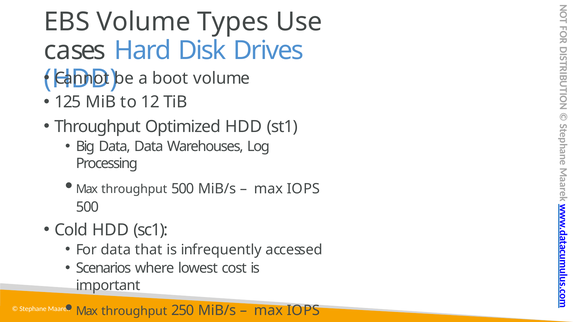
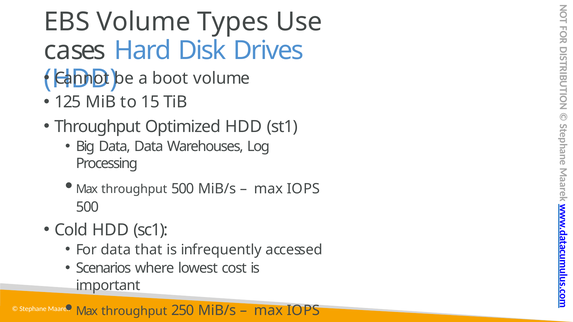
12: 12 -> 15 (150, 102)
